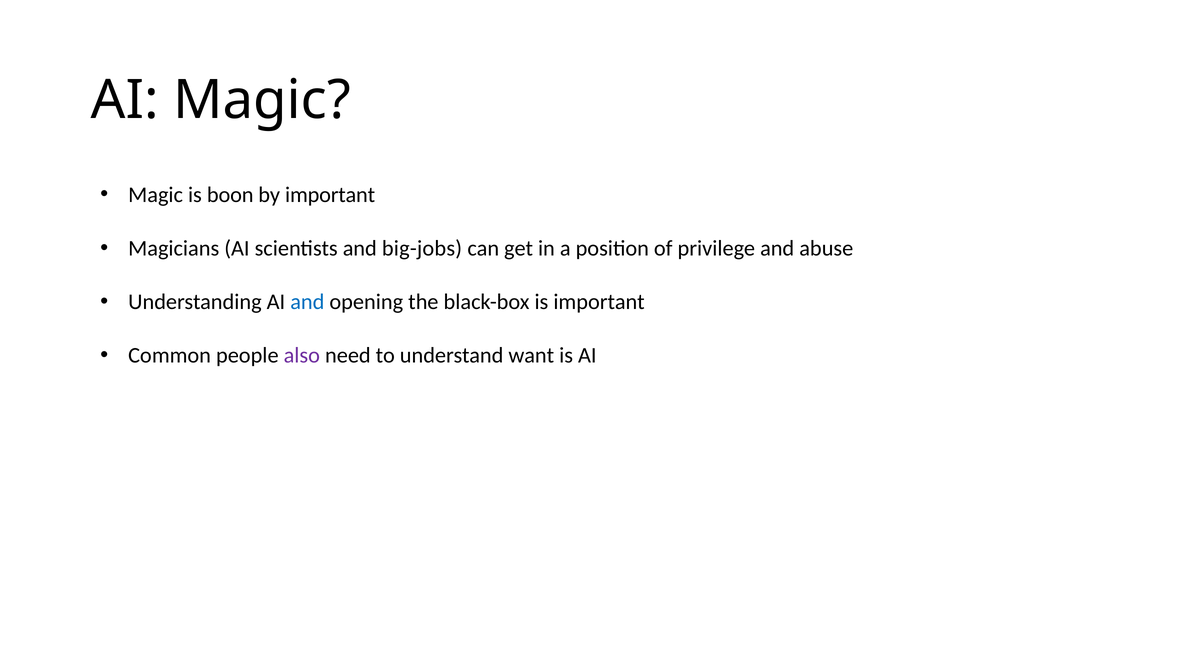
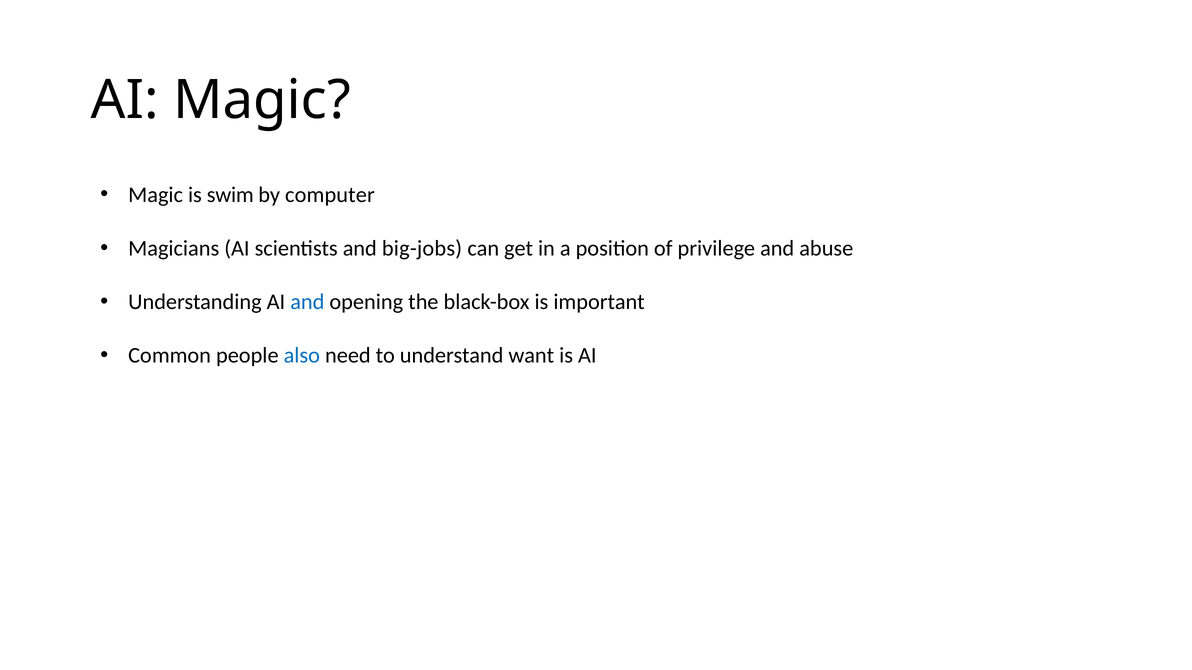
boon: boon -> swim (230, 195)
by important: important -> computer (330, 195)
also colour: purple -> blue (302, 356)
